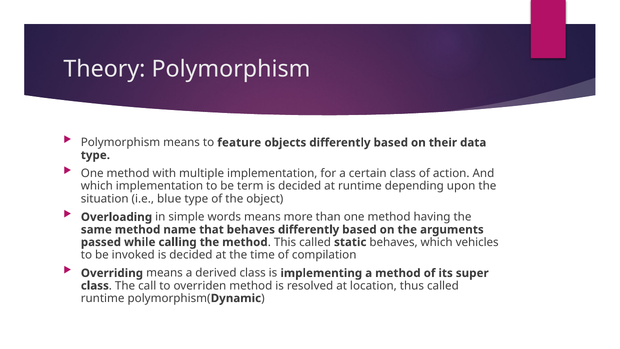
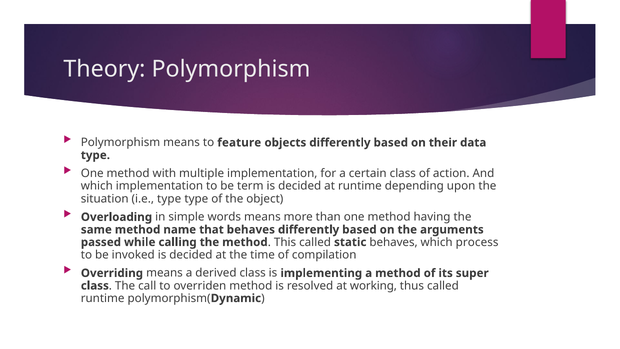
i.e blue: blue -> type (169, 199)
vehicles: vehicles -> process (477, 242)
location: location -> working (373, 286)
